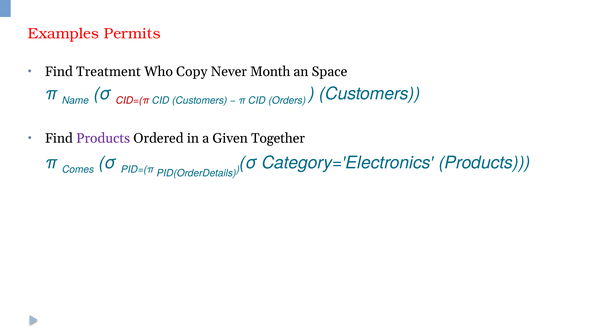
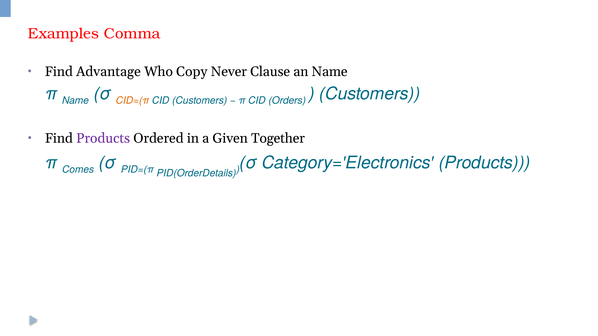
Permits: Permits -> Comma (132, 34)
Treatment: Treatment -> Advantage (108, 72)
Month: Month -> Clause (270, 72)
an Space: Space -> Name (330, 72)
CID=(π colour: red -> orange (132, 101)
